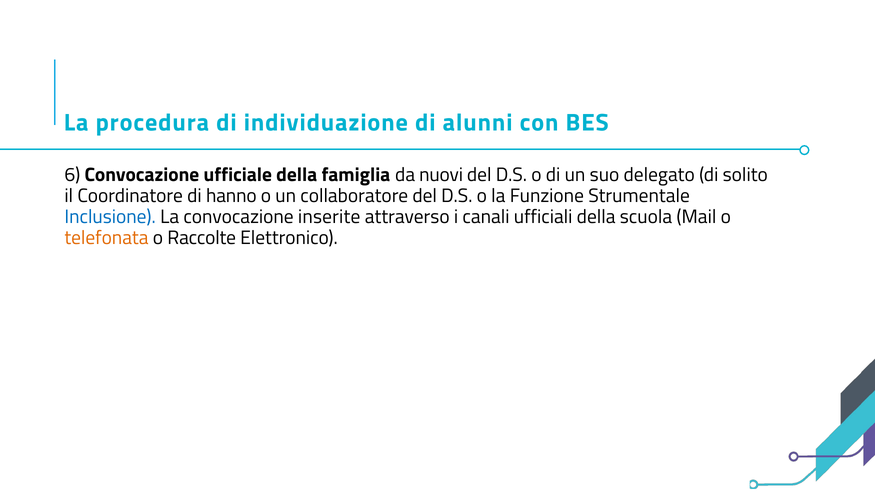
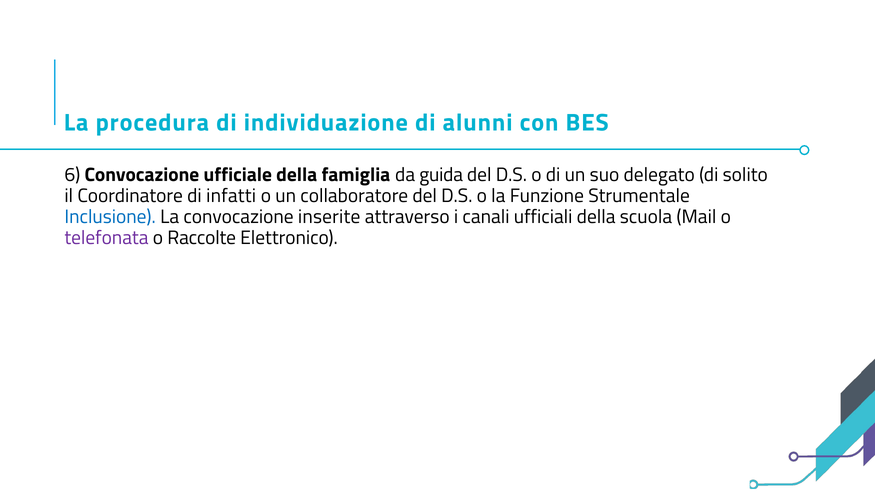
nuovi: nuovi -> guida (441, 175)
hanno: hanno -> infatti (231, 196)
telefonata colour: orange -> purple (106, 238)
